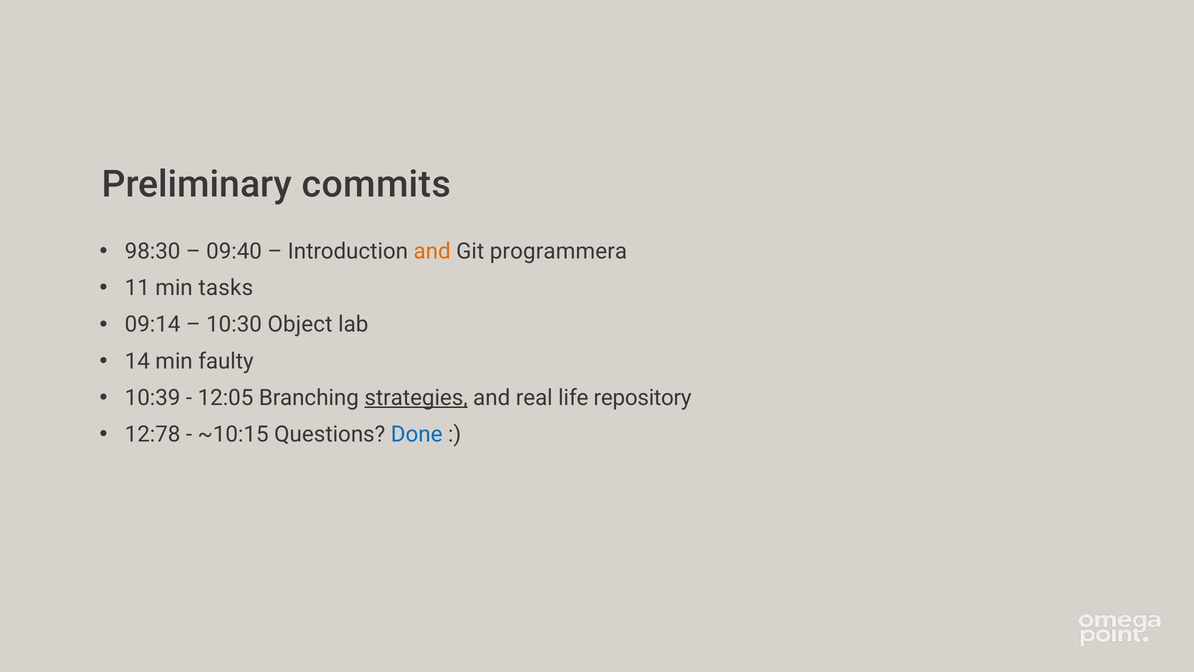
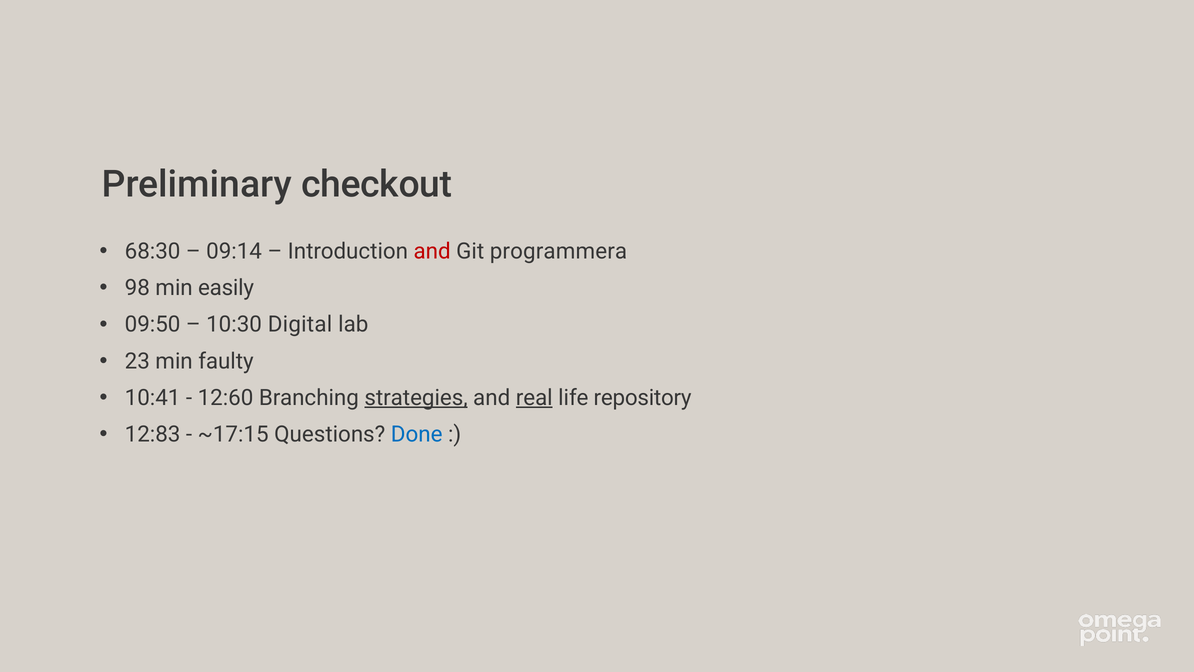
commits: commits -> checkout (377, 185)
98:30: 98:30 -> 68:30 (153, 251)
09:40: 09:40 -> 09:14 (234, 251)
and colour: orange -> red (432, 251)
11: 11 -> 98 (137, 288)
tasks: tasks -> easily (226, 288)
09:14: 09:14 -> 09:50 (153, 324)
Object: Object -> Digital (300, 324)
14: 14 -> 23 (137, 361)
10:39: 10:39 -> 10:41 (153, 398)
12:05: 12:05 -> 12:60 (226, 398)
real underline: none -> present (534, 398)
12:78: 12:78 -> 12:83 (153, 434)
~10:15: ~10:15 -> ~17:15 (233, 434)
